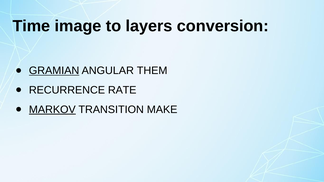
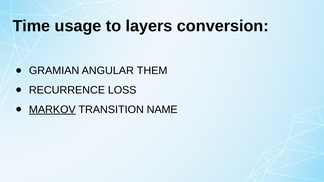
image: image -> usage (78, 26)
GRAMIAN underline: present -> none (54, 71)
RATE: RATE -> LOSS (122, 90)
MAKE: MAKE -> NAME (162, 110)
